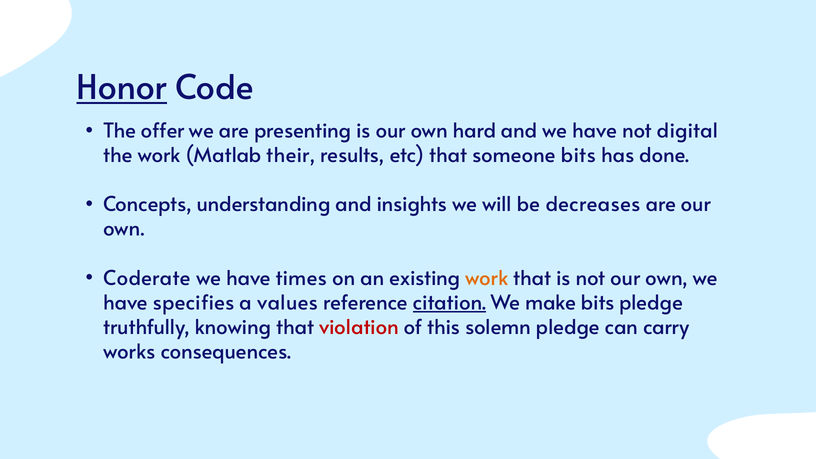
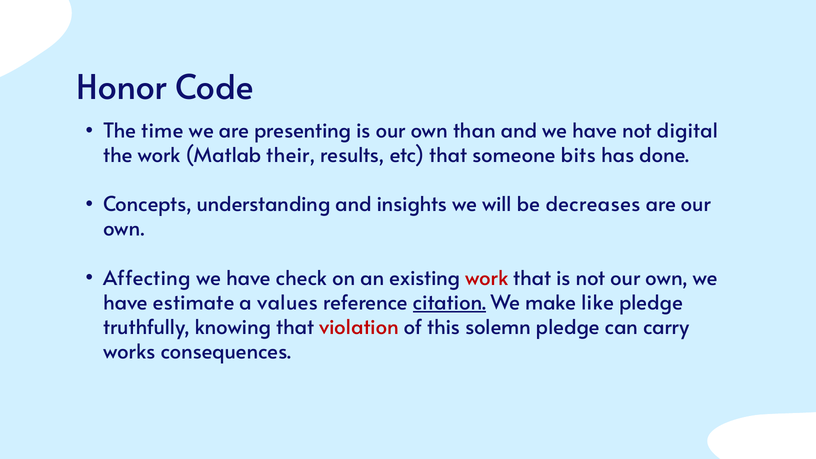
Honor underline: present -> none (122, 88)
offer: offer -> time (162, 131)
hard: hard -> than (475, 131)
Coderate: Coderate -> Affecting (147, 278)
times: times -> check (302, 278)
work colour: orange -> red (487, 278)
specifies: specifies -> estimate (194, 303)
make bits: bits -> like (598, 303)
